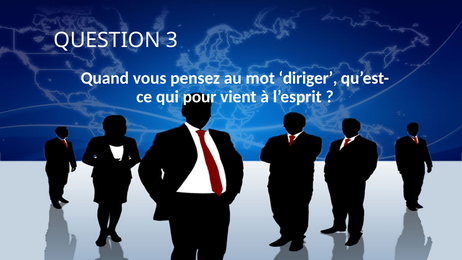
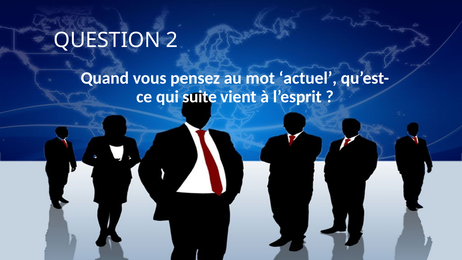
3: 3 -> 2 (172, 40)
diriger: diriger -> actuel (308, 78)
pour: pour -> suite (200, 97)
